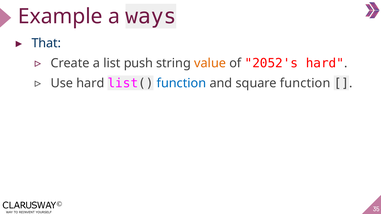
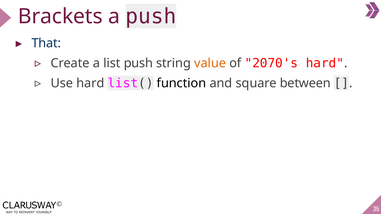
Example: Example -> Brackets (60, 17)
a ways: ways -> push (151, 17)
2052's: 2052's -> 2070's (271, 63)
function colour: blue -> black (181, 83)
square function: function -> between (305, 83)
